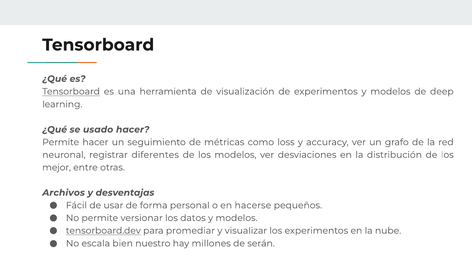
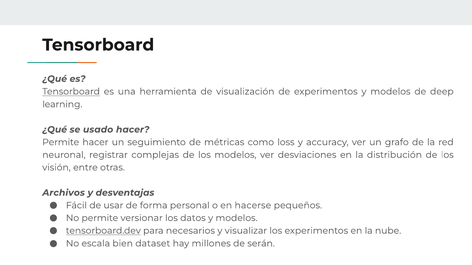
diferentes: diferentes -> complejas (155, 155)
mejor: mejor -> visión (56, 168)
promediar: promediar -> necesarios (190, 231)
nuestro: nuestro -> dataset (153, 244)
